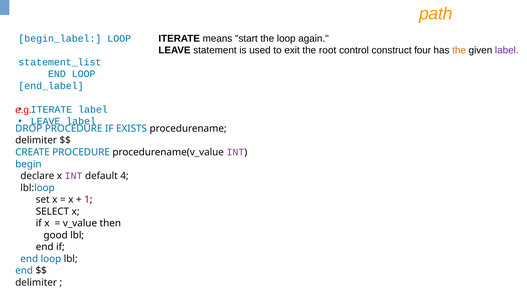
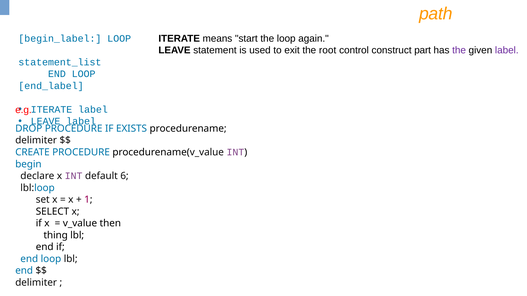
four: four -> part (423, 50)
the colour: orange -> purple (459, 50)
4: 4 -> 6 (124, 176)
good: good -> thing (56, 235)
